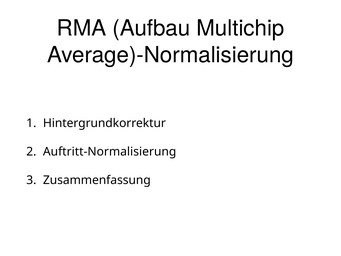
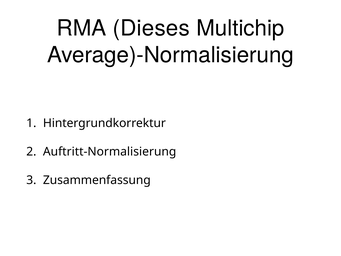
Aufbau: Aufbau -> Dieses (151, 28)
